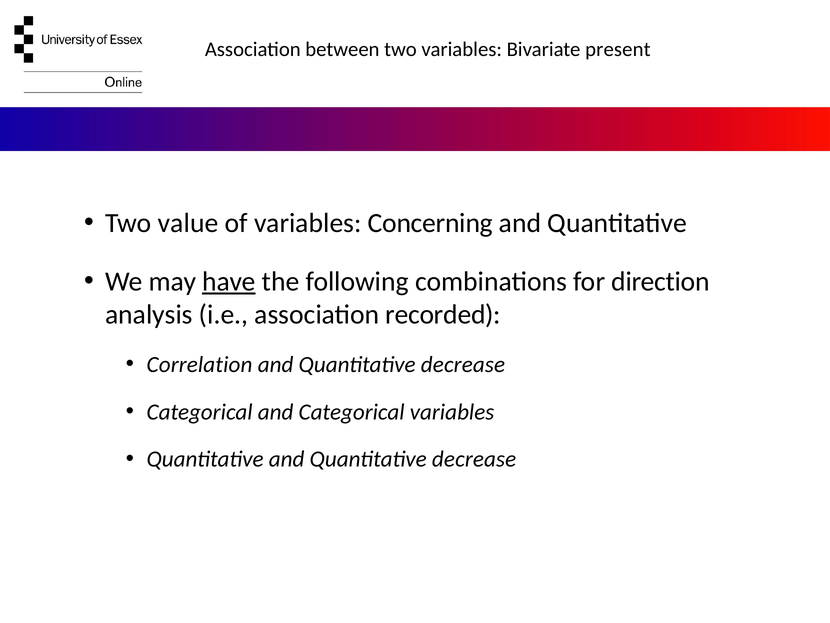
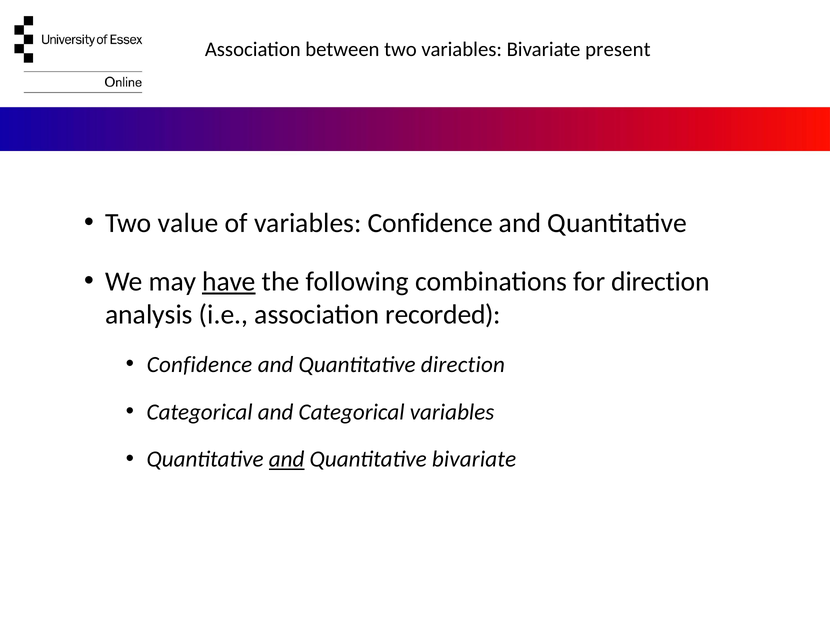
variables Concerning: Concerning -> Confidence (430, 223)
Correlation: Correlation -> Confidence (199, 364)
decrease: decrease -> direction (463, 364)
and underline: none -> present (287, 459)
decrease: decrease -> bivariate (474, 459)
